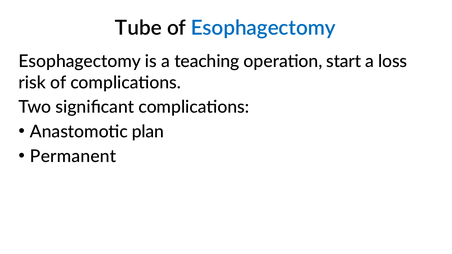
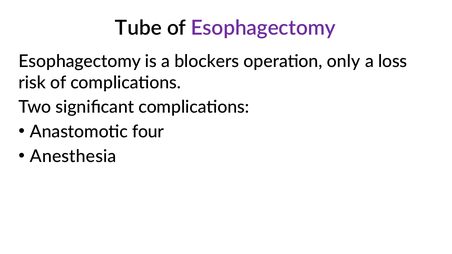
Esophagectomy colour: blue -> purple (263, 28)
teaching: teaching -> blockers (207, 62)
start: start -> only (344, 62)
plan: plan -> four (148, 132)
Permanent: Permanent -> Anesthesia (73, 157)
